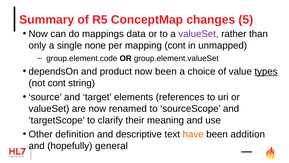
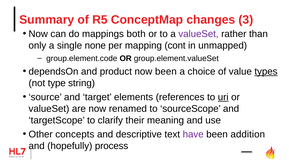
5: 5 -> 3 (246, 20)
data: data -> both (136, 34)
not cont: cont -> type (57, 83)
uri underline: none -> present (223, 97)
definition: definition -> concepts (75, 134)
have colour: orange -> purple (193, 134)
general: general -> process (112, 146)
